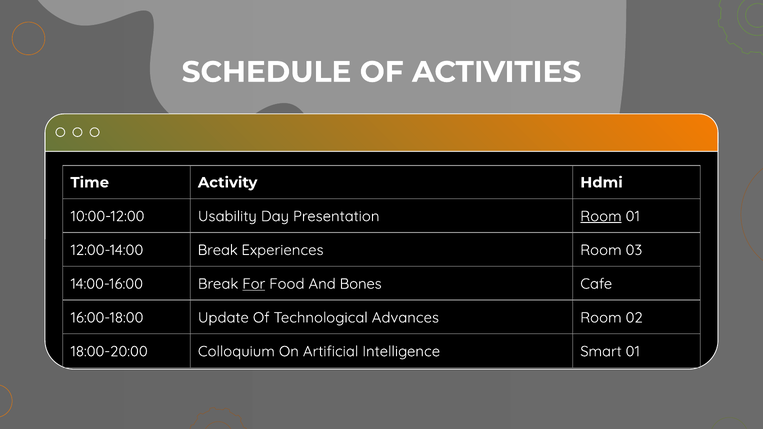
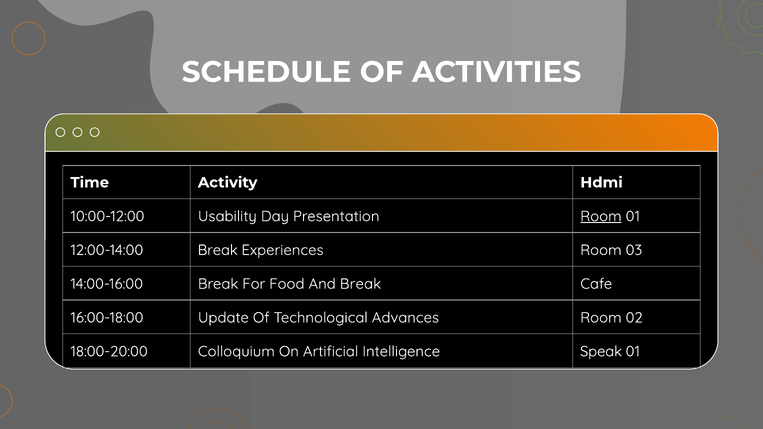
For underline: present -> none (254, 284)
And Bones: Bones -> Break (360, 284)
Smart: Smart -> Speak (601, 352)
